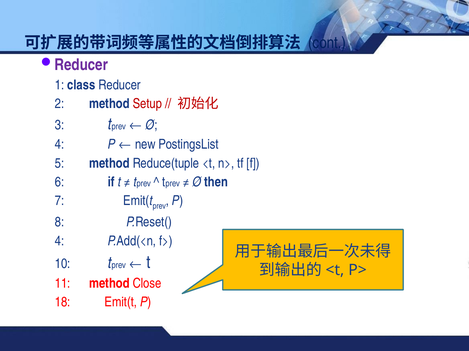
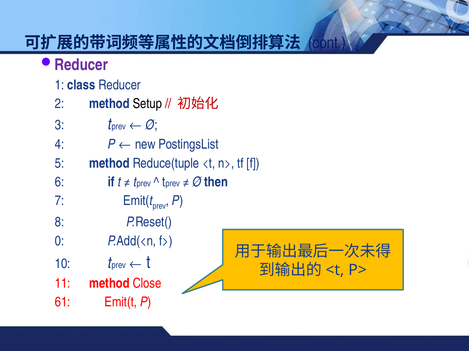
Setup colour: red -> black (147, 104)
4: 4 -> 0 (60, 241)
18: 18 -> 61 (63, 303)
